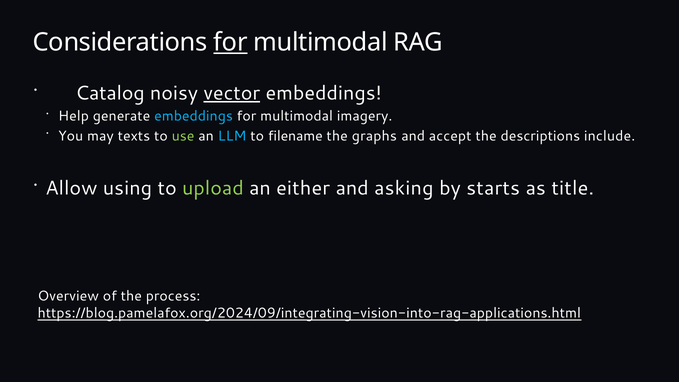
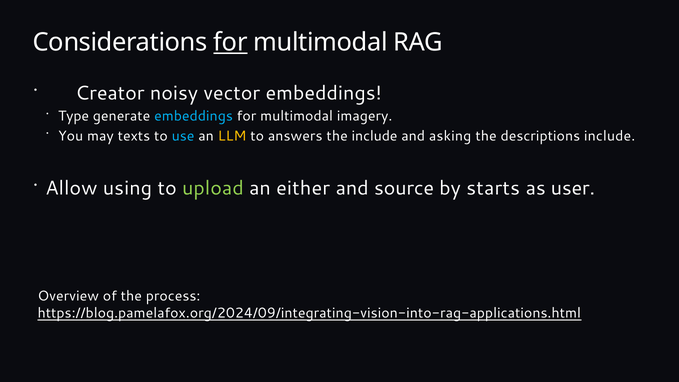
Catalog: Catalog -> Creator (110, 93)
vector underline: present -> none (232, 93)
Help: Help -> Type (74, 116)
use colour: light green -> light blue (183, 136)
LLM colour: light blue -> yellow (232, 136)
filename: filename -> answers (295, 136)
the graphs: graphs -> include (375, 136)
accept: accept -> asking (450, 136)
asking: asking -> source (404, 188)
title: title -> user (573, 188)
